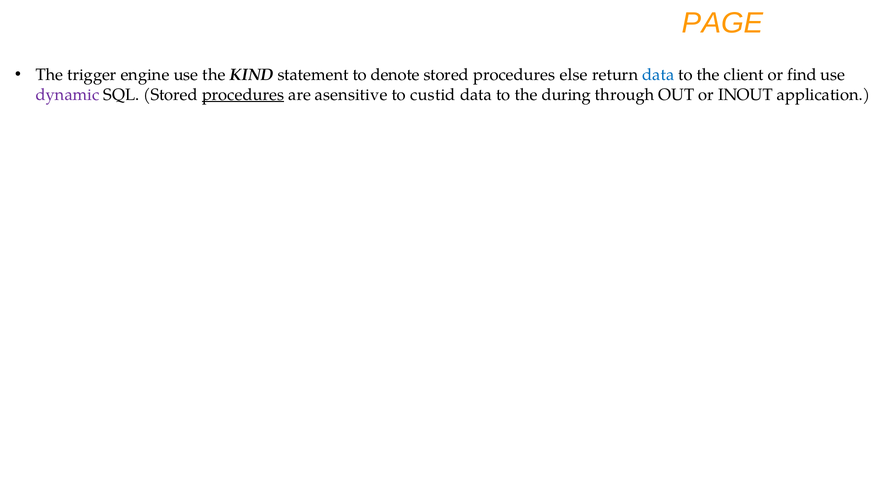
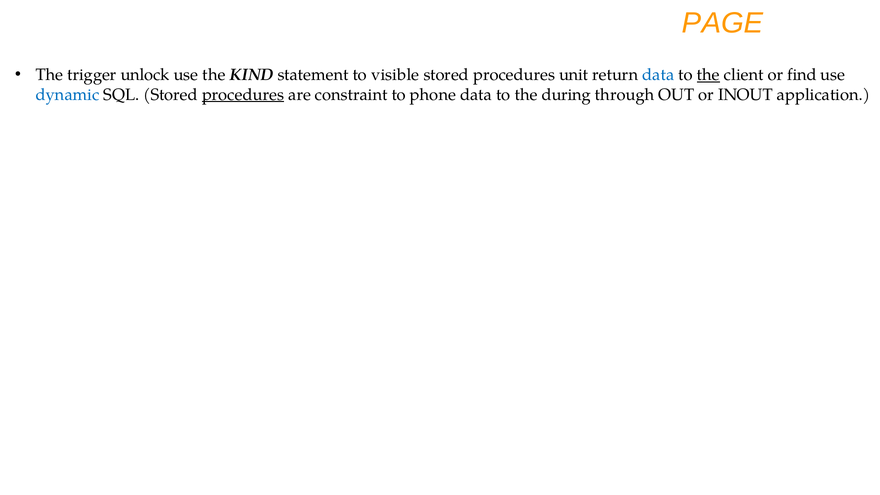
engine: engine -> unlock (145, 75)
denote: denote -> visible (395, 75)
else: else -> unit (574, 75)
the underline: none -> present (708, 75)
dynamic colour: purple -> blue (68, 95)
asensitive: asensitive -> constraint (351, 95)
custid: custid -> phone (433, 95)
